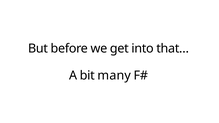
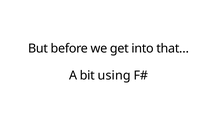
many: many -> using (114, 76)
